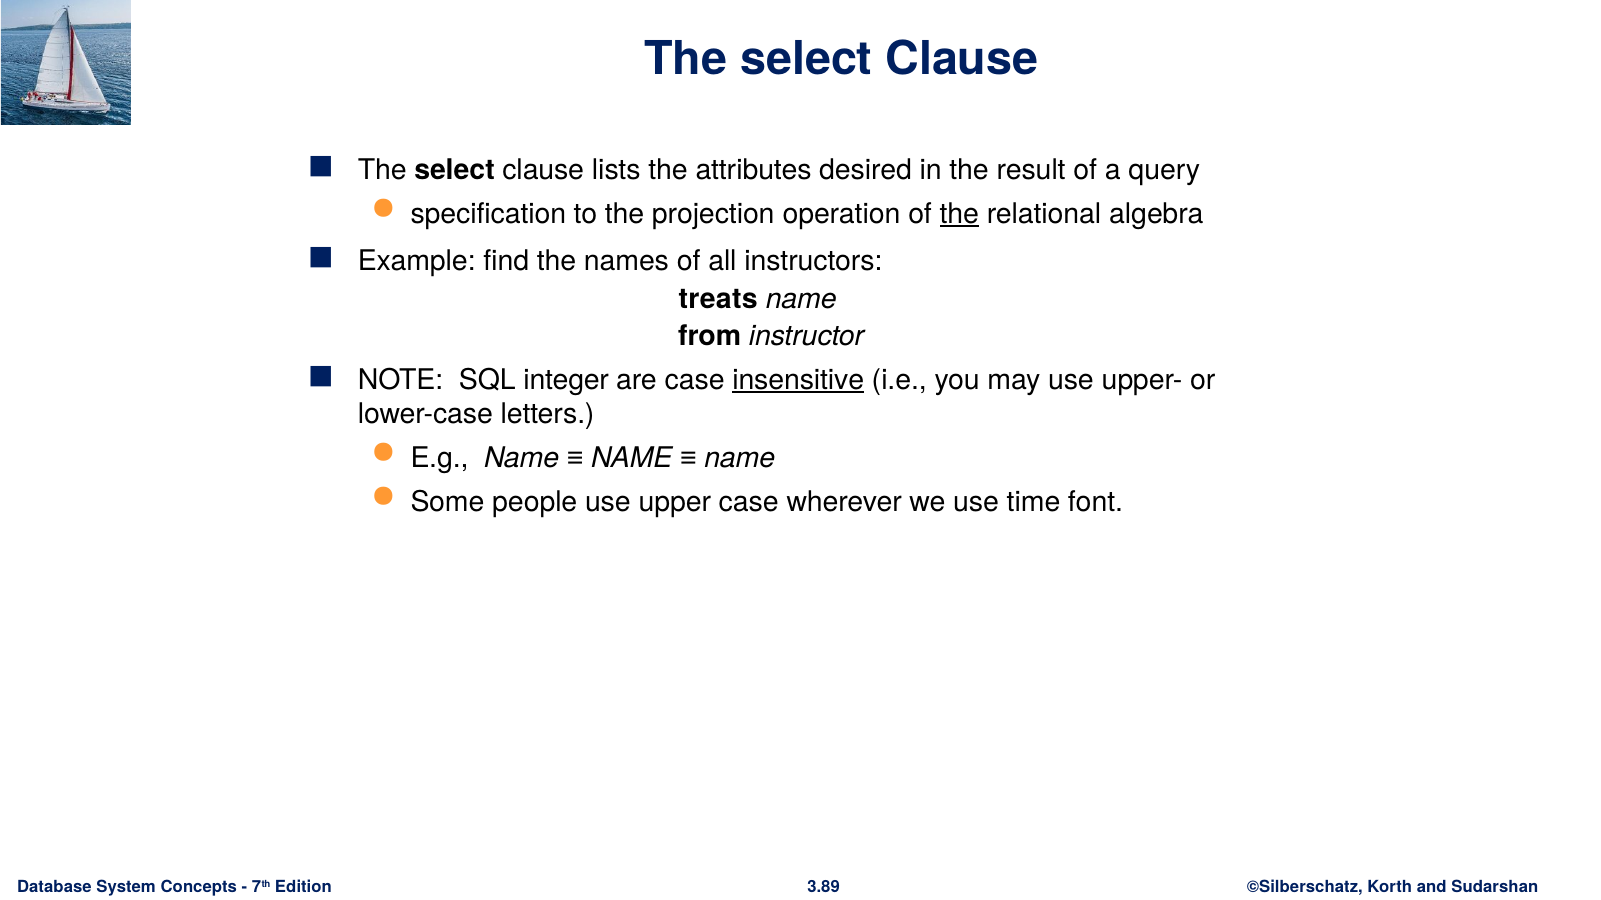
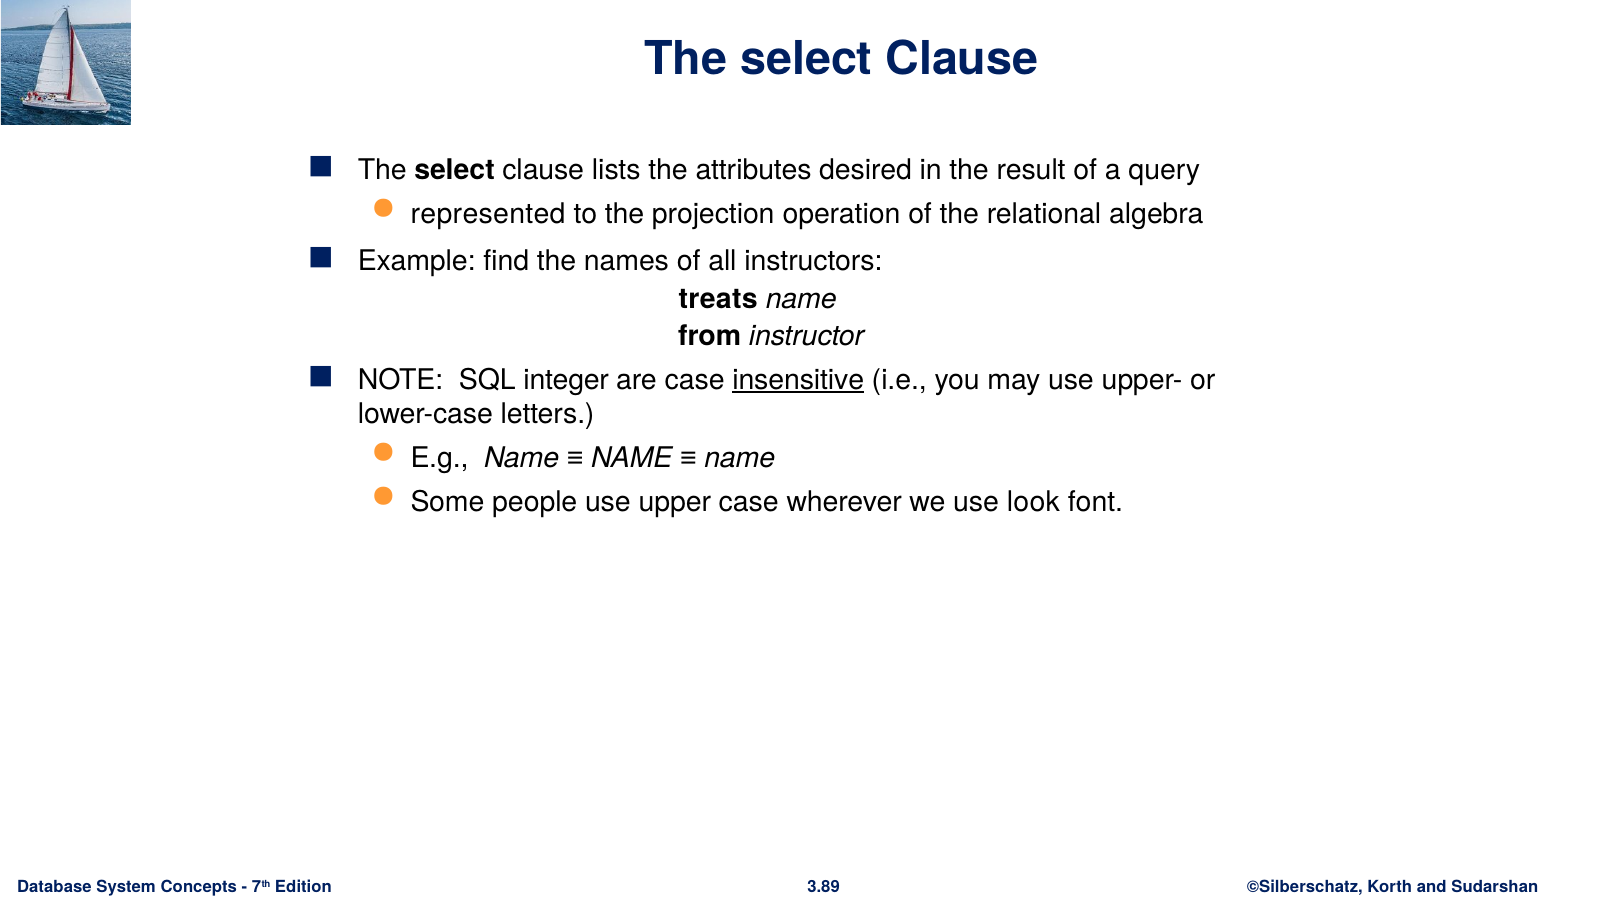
specification: specification -> represented (488, 214)
the underline: present -> none (959, 214)
time: time -> look (1033, 502)
